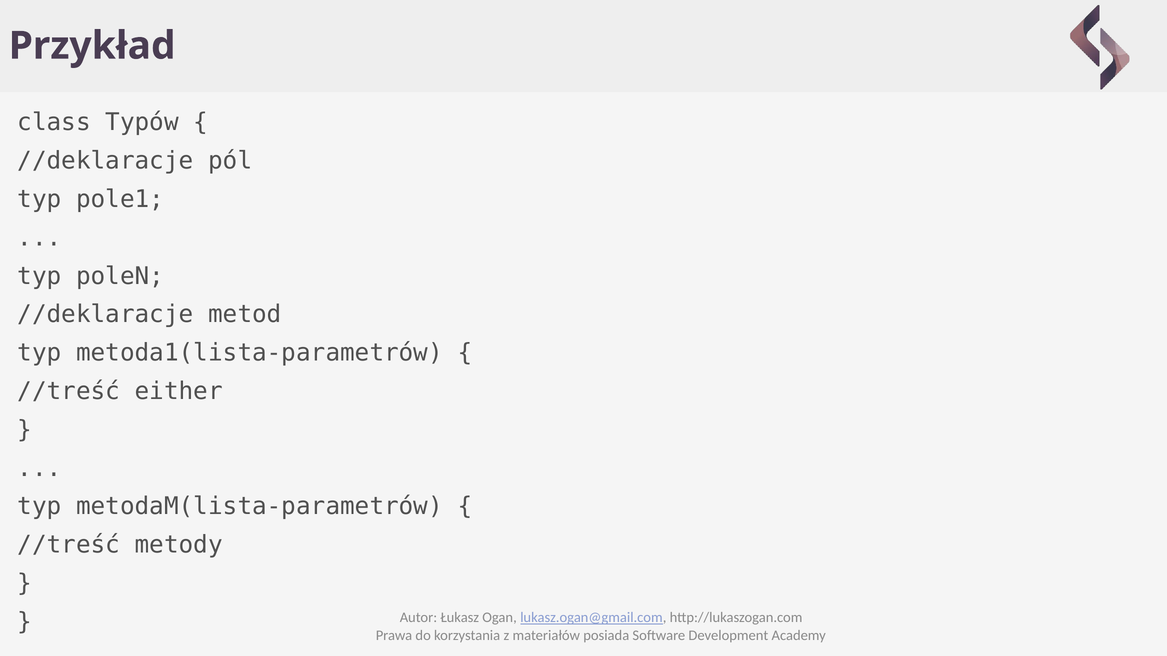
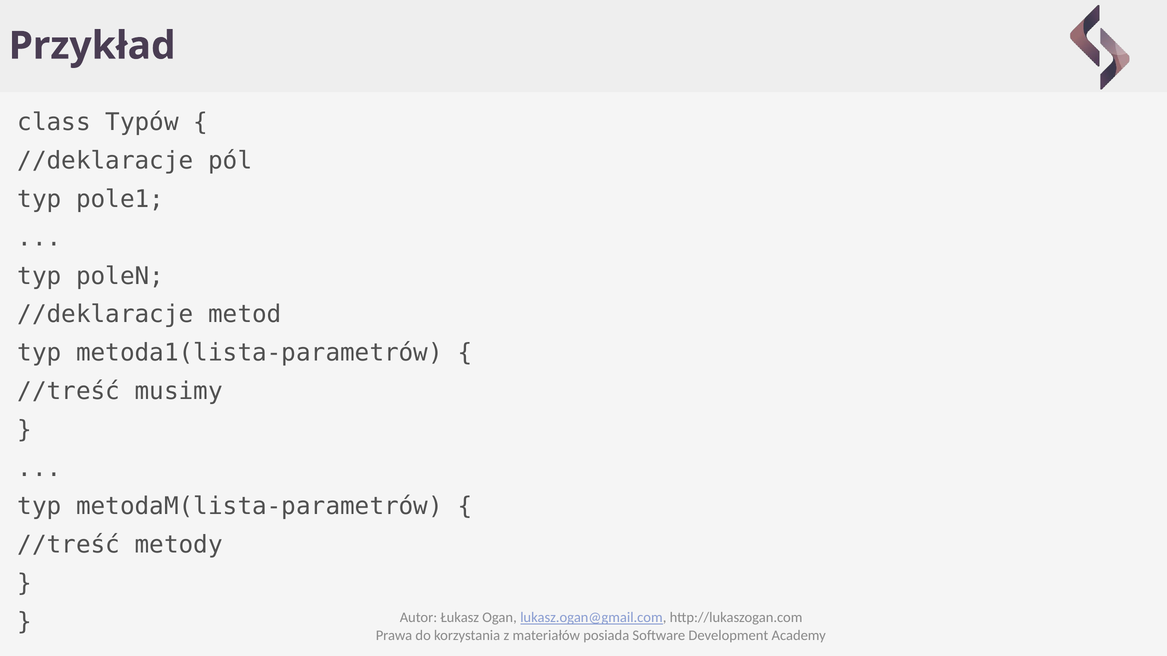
either: either -> musimy (179, 391)
